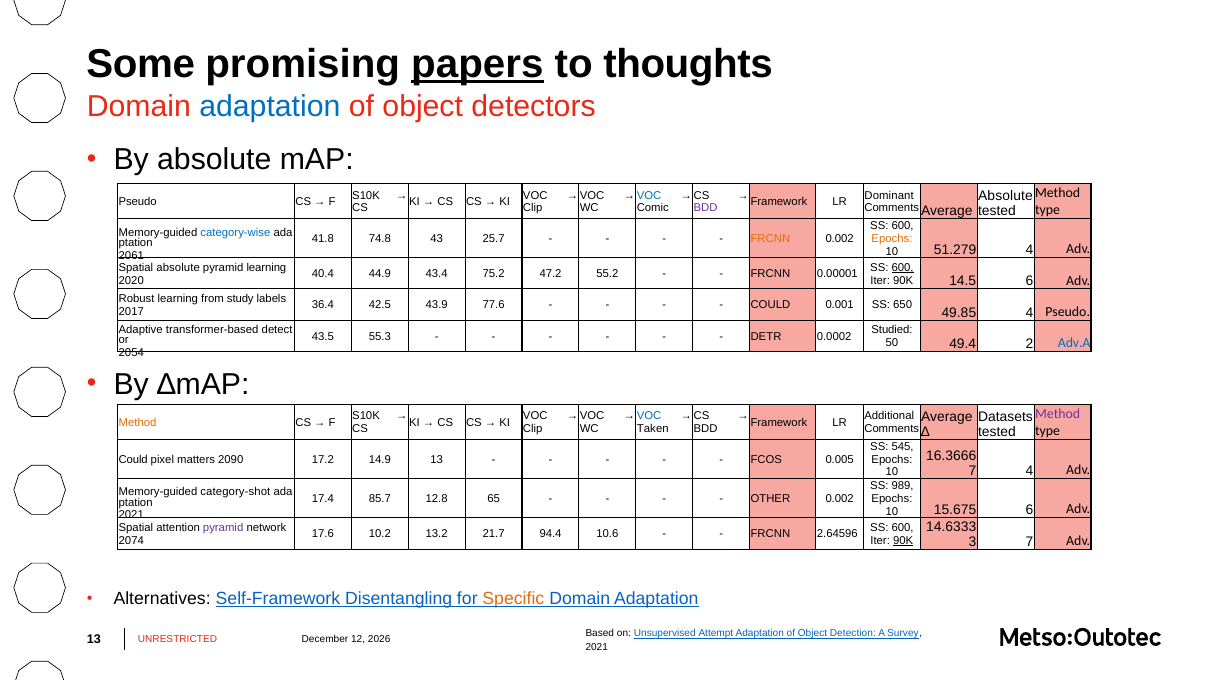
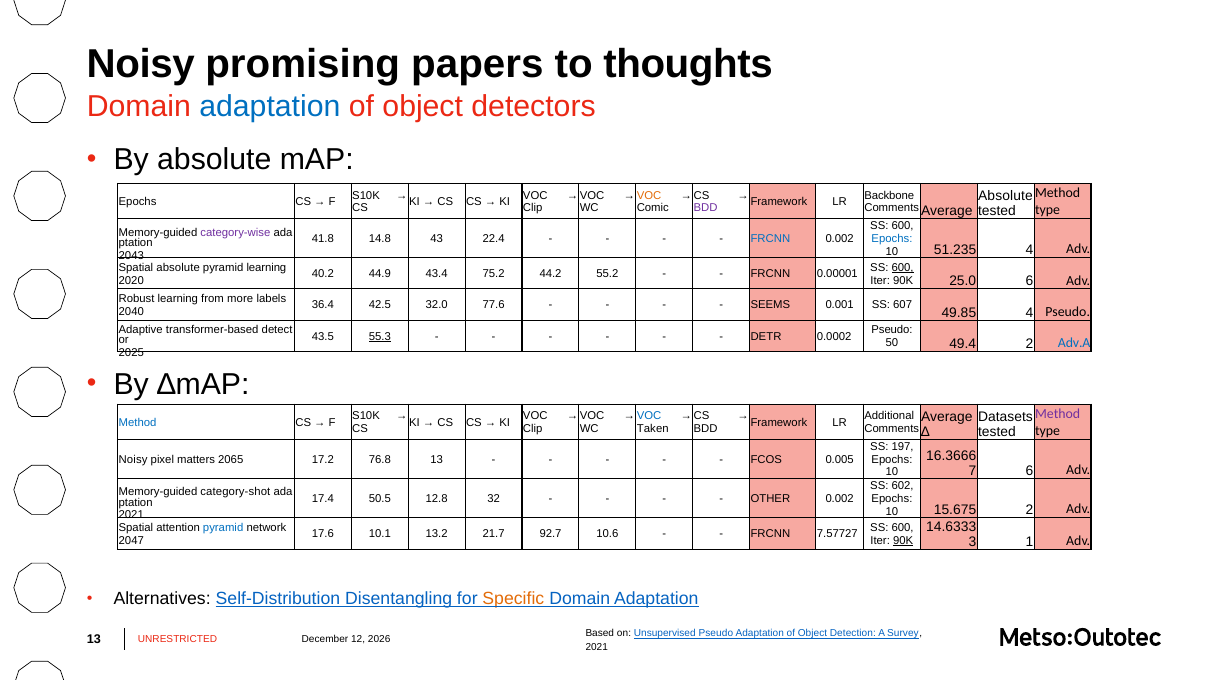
Some: Some -> Noisy (141, 64)
papers underline: present -> none (477, 64)
VOC colour: blue -> orange (649, 195)
Dominant: Dominant -> Backbone (889, 195)
Pseudo: Pseudo -> Epochs (138, 202)
category-wise colour: blue -> purple (235, 232)
74.8: 74.8 -> 14.8 (380, 239)
25.7: 25.7 -> 22.4 (494, 239)
FRCNN colour: orange -> blue (770, 239)
Epochs colour: orange -> blue (892, 239)
51.279: 51.279 -> 51.235 (955, 250)
2061: 2061 -> 2043 (131, 255)
40.4: 40.4 -> 40.2 (323, 274)
47.2: 47.2 -> 44.2 (551, 274)
14.5: 14.5 -> 25.0 (963, 281)
study: study -> more (240, 299)
43.9: 43.9 -> 32.0 (437, 305)
COULD: COULD -> SEEMS (770, 305)
650: 650 -> 607 (903, 305)
2017: 2017 -> 2040 (131, 311)
Studied: Studied -> Pseudo (892, 330)
55.3 underline: none -> present (380, 336)
2054: 2054 -> 2025 (131, 353)
Method colour: orange -> blue (138, 422)
545: 545 -> 197 (903, 447)
Could: Could -> Noisy (133, 460)
2090: 2090 -> 2065 (231, 460)
14.9: 14.9 -> 76.8 (380, 460)
4: 4 -> 6 (1029, 471)
989: 989 -> 602 (903, 486)
85.7: 85.7 -> 50.5 (380, 499)
65: 65 -> 32 (494, 499)
15.675 6: 6 -> 2 (1029, 510)
pyramid colour: purple -> blue (223, 528)
10.2: 10.2 -> 10.1 (380, 534)
94.4: 94.4 -> 92.7 (551, 534)
2.64596: 2.64596 -> 7.57727 (837, 534)
2074: 2074 -> 2047 (131, 540)
3 7: 7 -> 1 (1029, 542)
Self-Framework: Self-Framework -> Self-Distribution (278, 599)
Unsupervised Attempt: Attempt -> Pseudo (716, 634)
